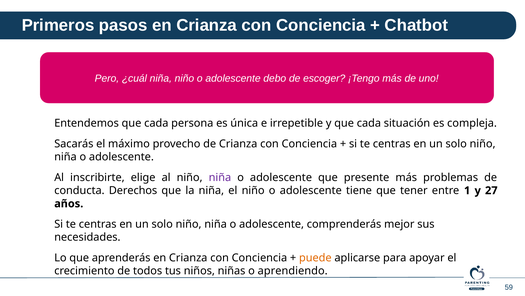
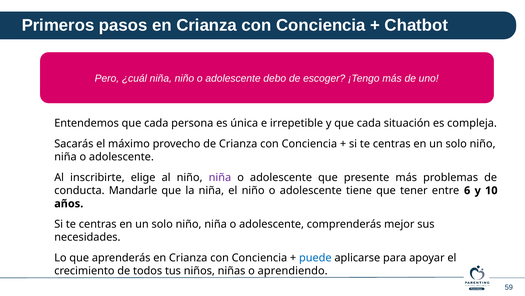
Derechos: Derechos -> Mandarle (133, 190)
1: 1 -> 6 (467, 190)
27: 27 -> 10 (491, 190)
puede colour: orange -> blue (315, 257)
